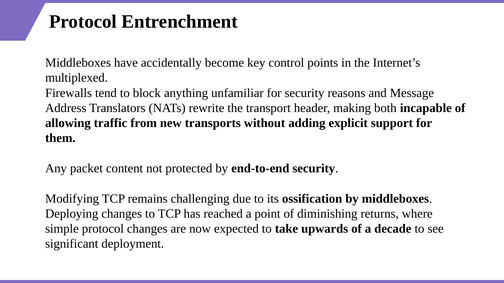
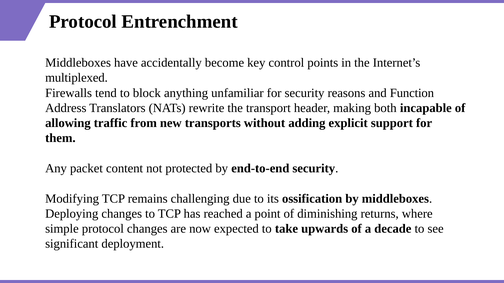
Message: Message -> Function (412, 93)
